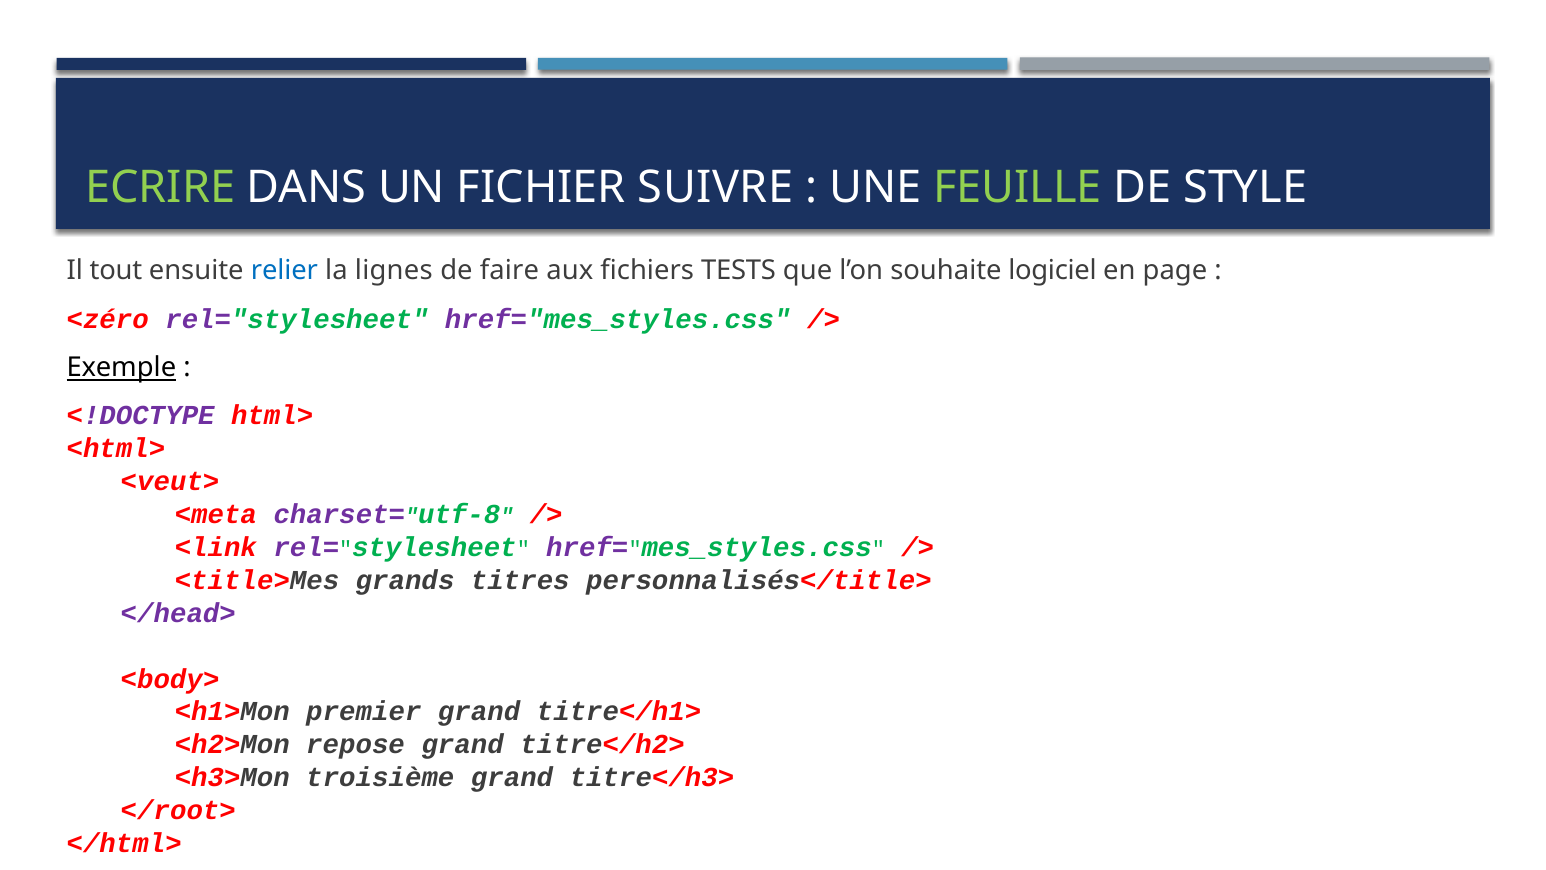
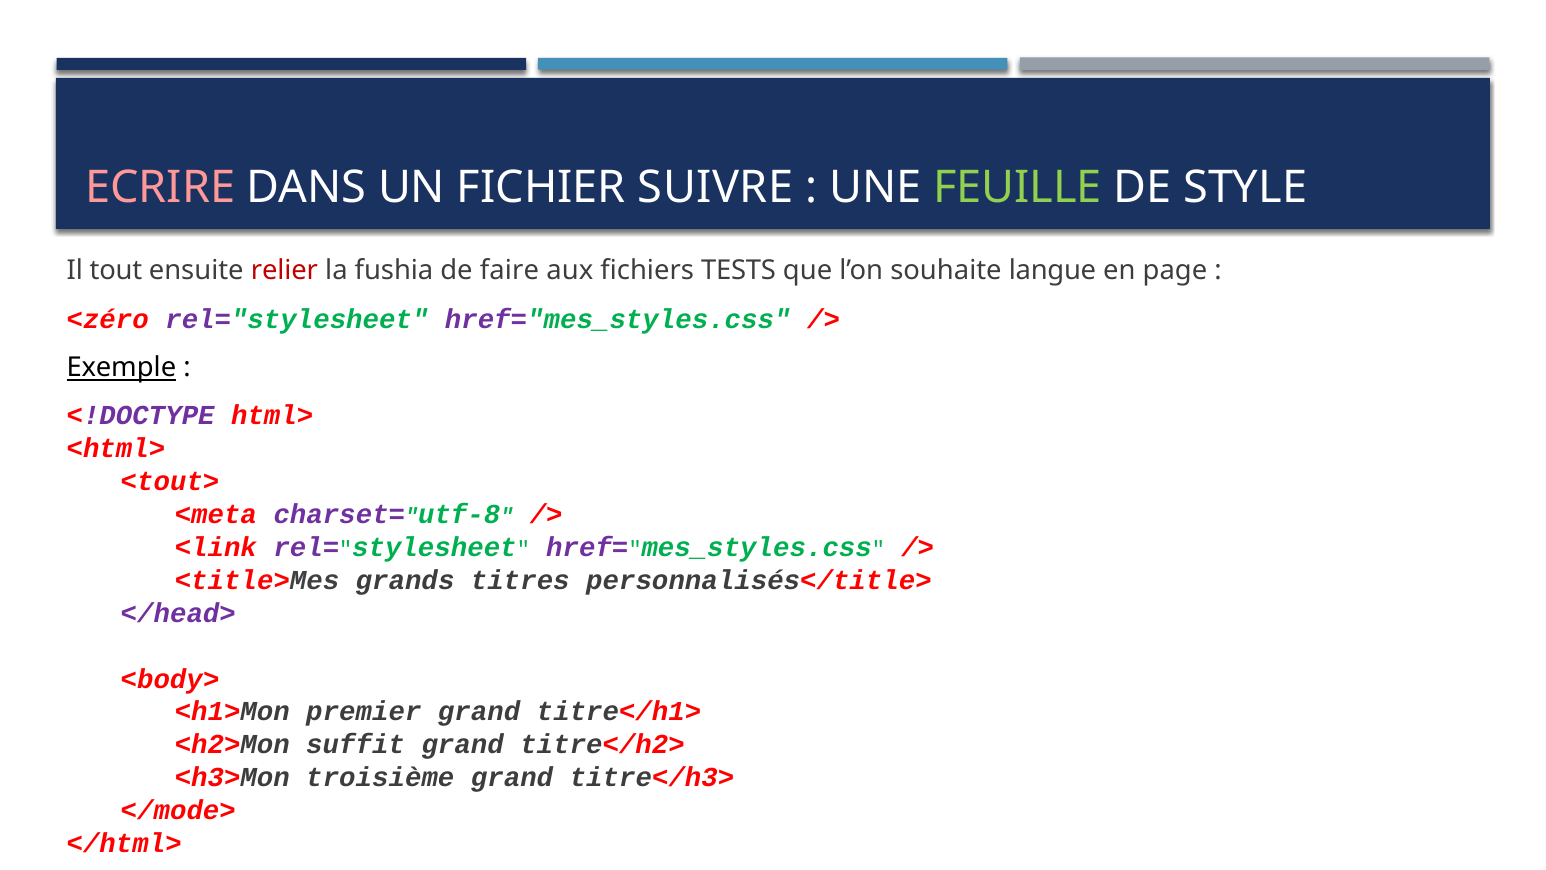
ECRIRE colour: light green -> pink (160, 188)
relier colour: blue -> red (284, 271)
lignes: lignes -> fushia (394, 271)
logiciel: logiciel -> langue (1052, 271)
<veut>: <veut> -> <tout> (170, 481)
repose: repose -> suffit (356, 744)
</root>: </root> -> </mode> (178, 810)
